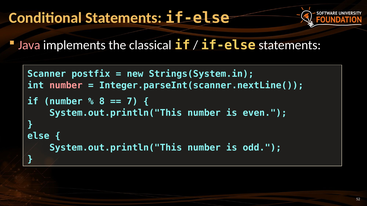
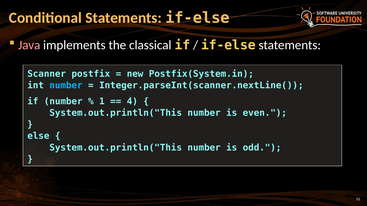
Strings(System.in: Strings(System.in -> Postfix(System.in (201, 74)
number colour: pink -> light blue (66, 85)
8: 8 -> 1 (102, 102)
7: 7 -> 4 (132, 102)
